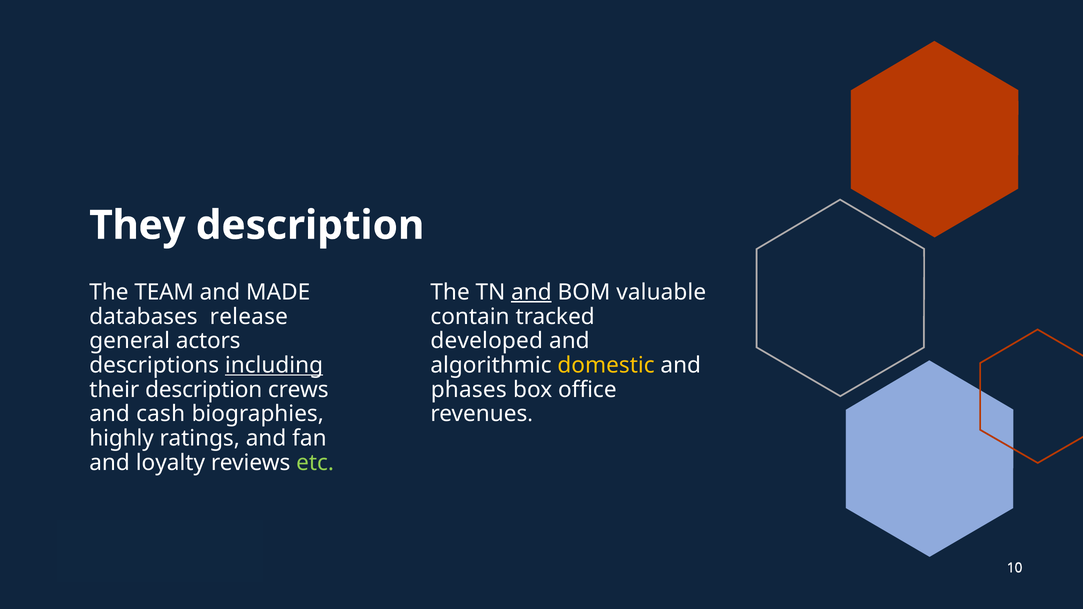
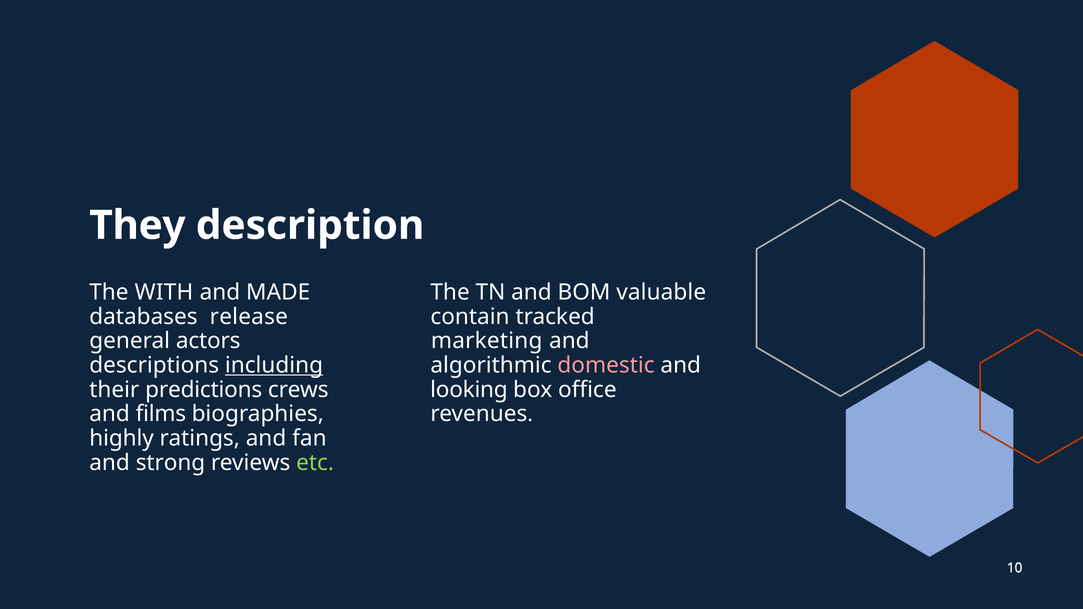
TEAM: TEAM -> WITH (164, 292)
and underline: present -> none (531, 292)
developed: developed -> marketing (487, 341)
domestic colour: yellow -> pink (606, 365)
their description: description -> predictions (204, 390)
phases: phases -> looking (469, 390)
cash: cash -> films (161, 414)
loyalty: loyalty -> strong (170, 463)
